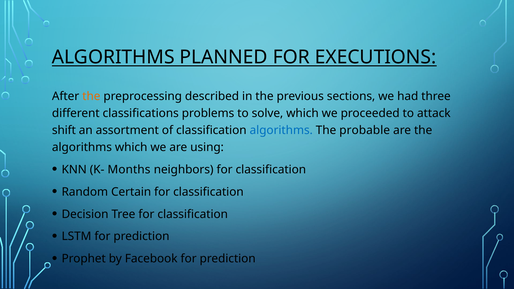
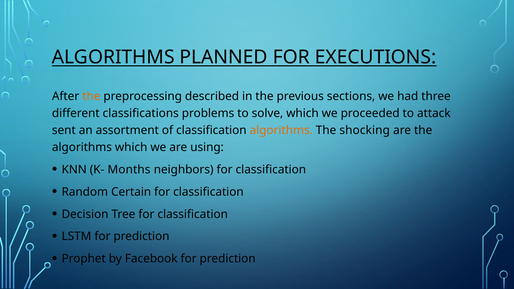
shift: shift -> sent (64, 130)
algorithms colour: blue -> orange (281, 130)
probable: probable -> shocking (365, 130)
